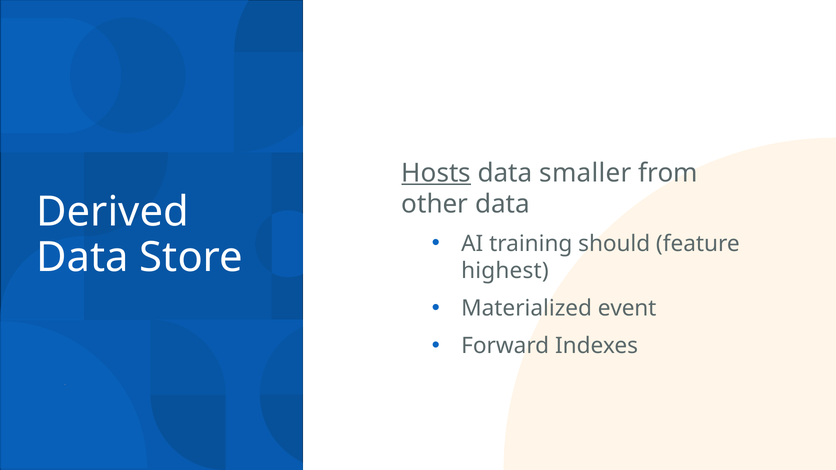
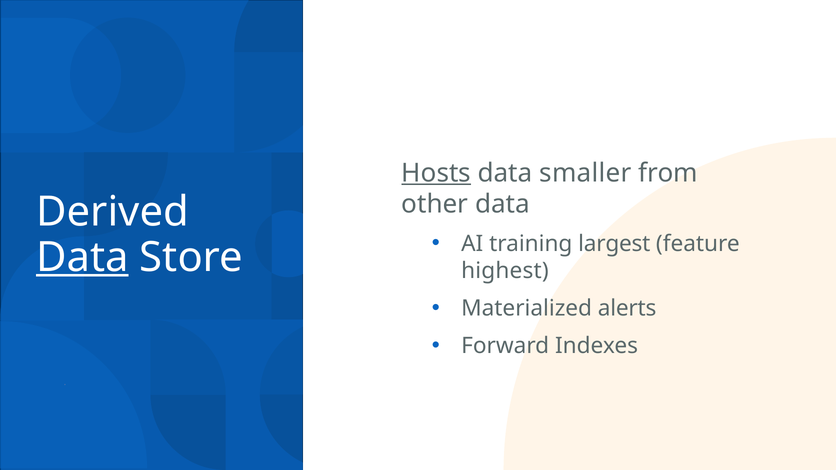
should: should -> largest (614, 244)
Data underline: none -> present (82, 257)
event: event -> alerts (627, 309)
